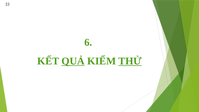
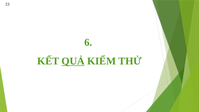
THỬ underline: present -> none (130, 61)
